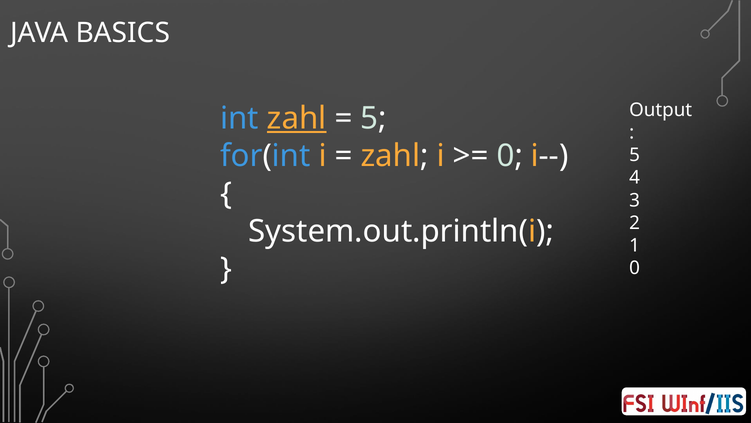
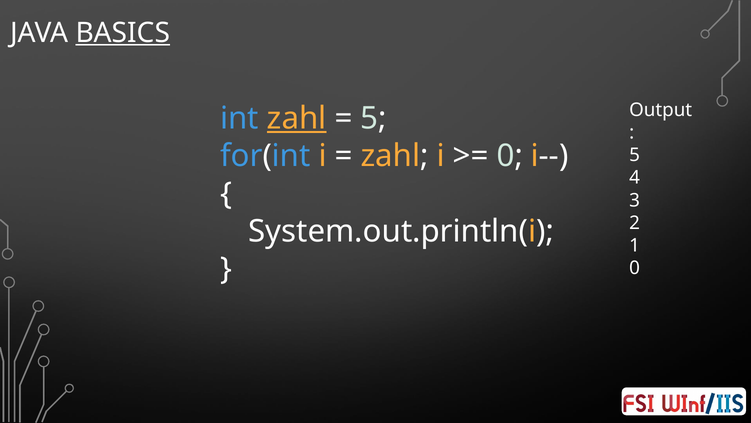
BASICS underline: none -> present (123, 33)
